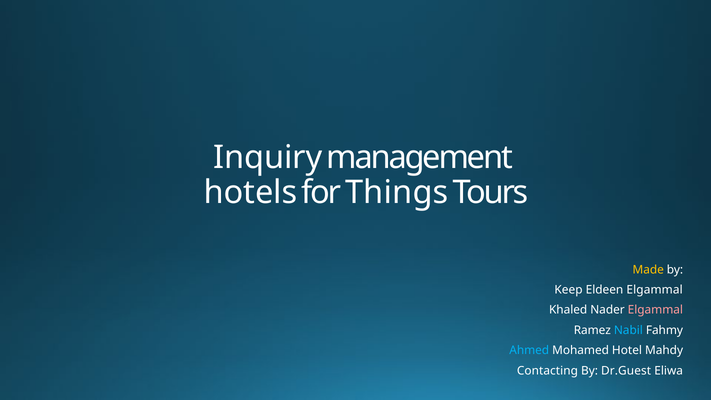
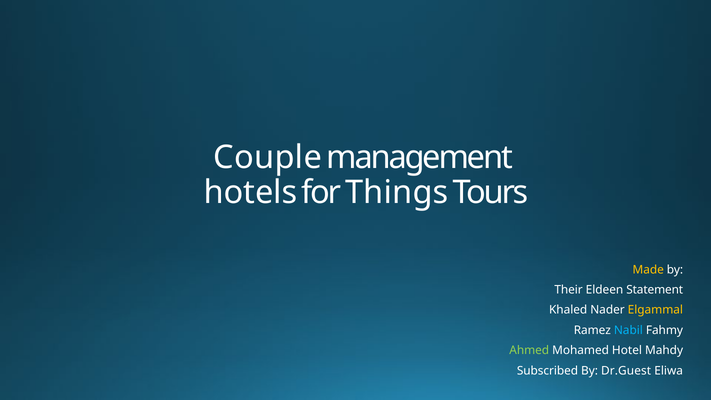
Inquiry: Inquiry -> Couple (268, 157)
Keep: Keep -> Their (569, 290)
Eldeen Elgammal: Elgammal -> Statement (655, 290)
Elgammal colour: pink -> yellow (655, 310)
Ahmed colour: light blue -> light green (529, 350)
Contacting: Contacting -> Subscribed (547, 371)
